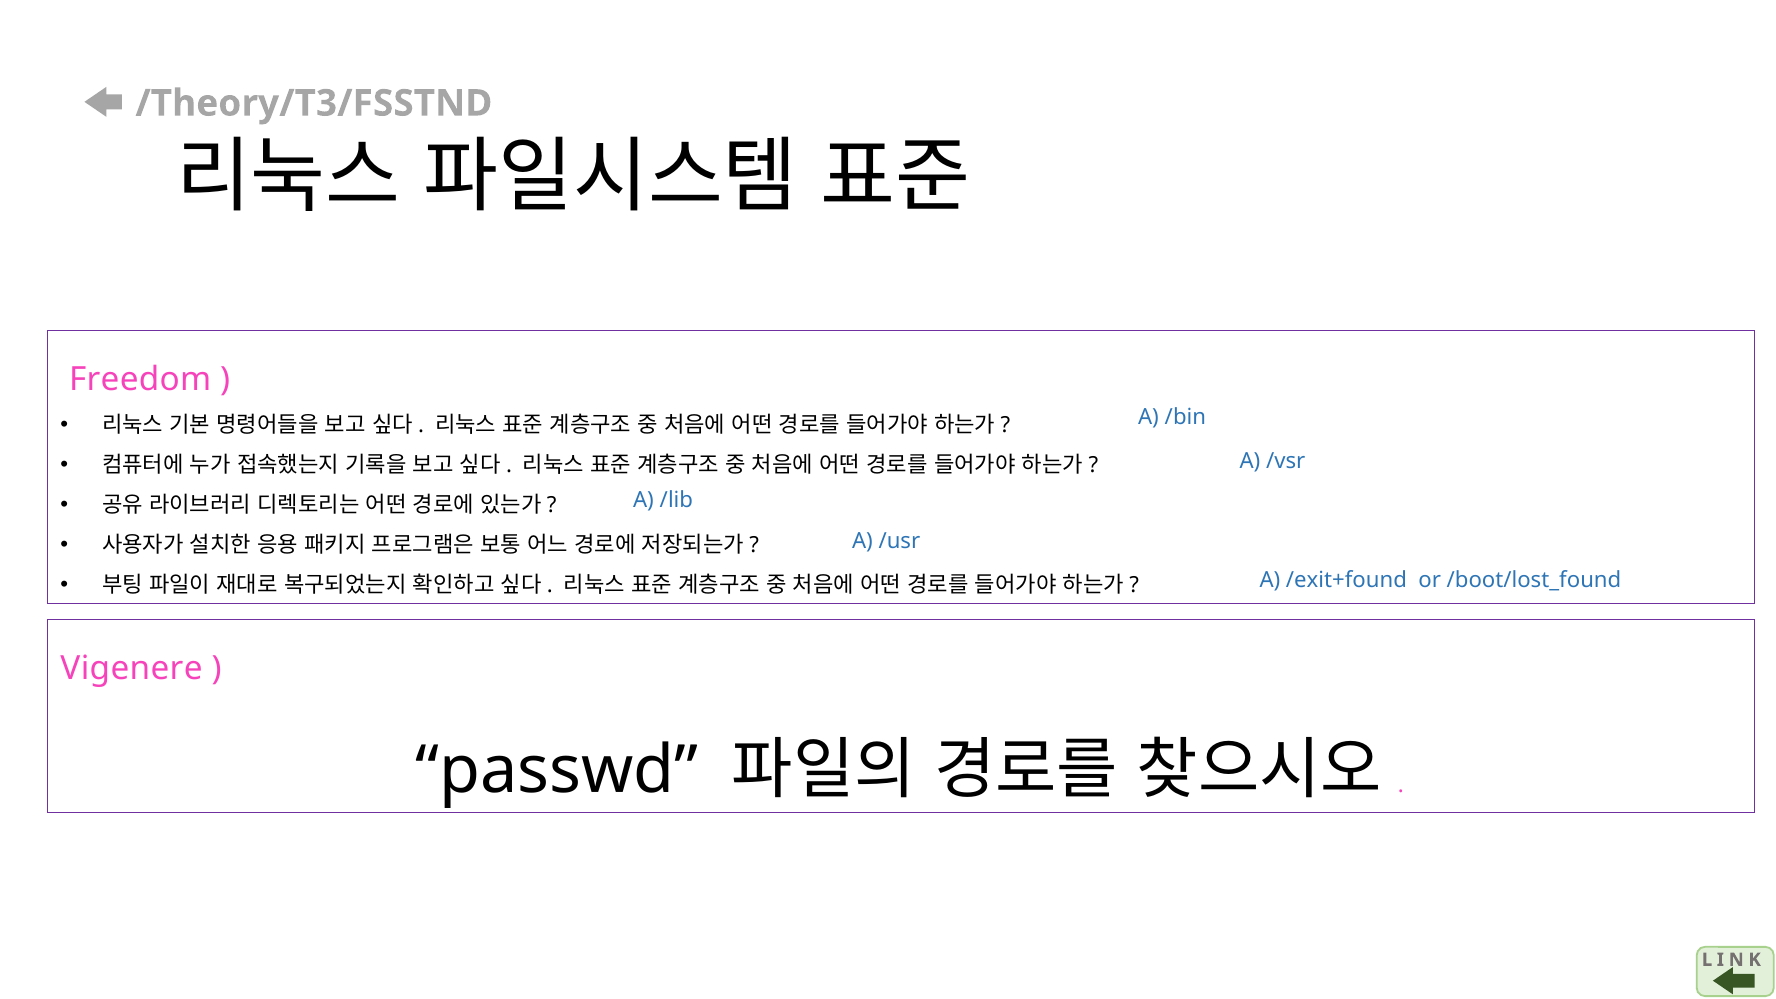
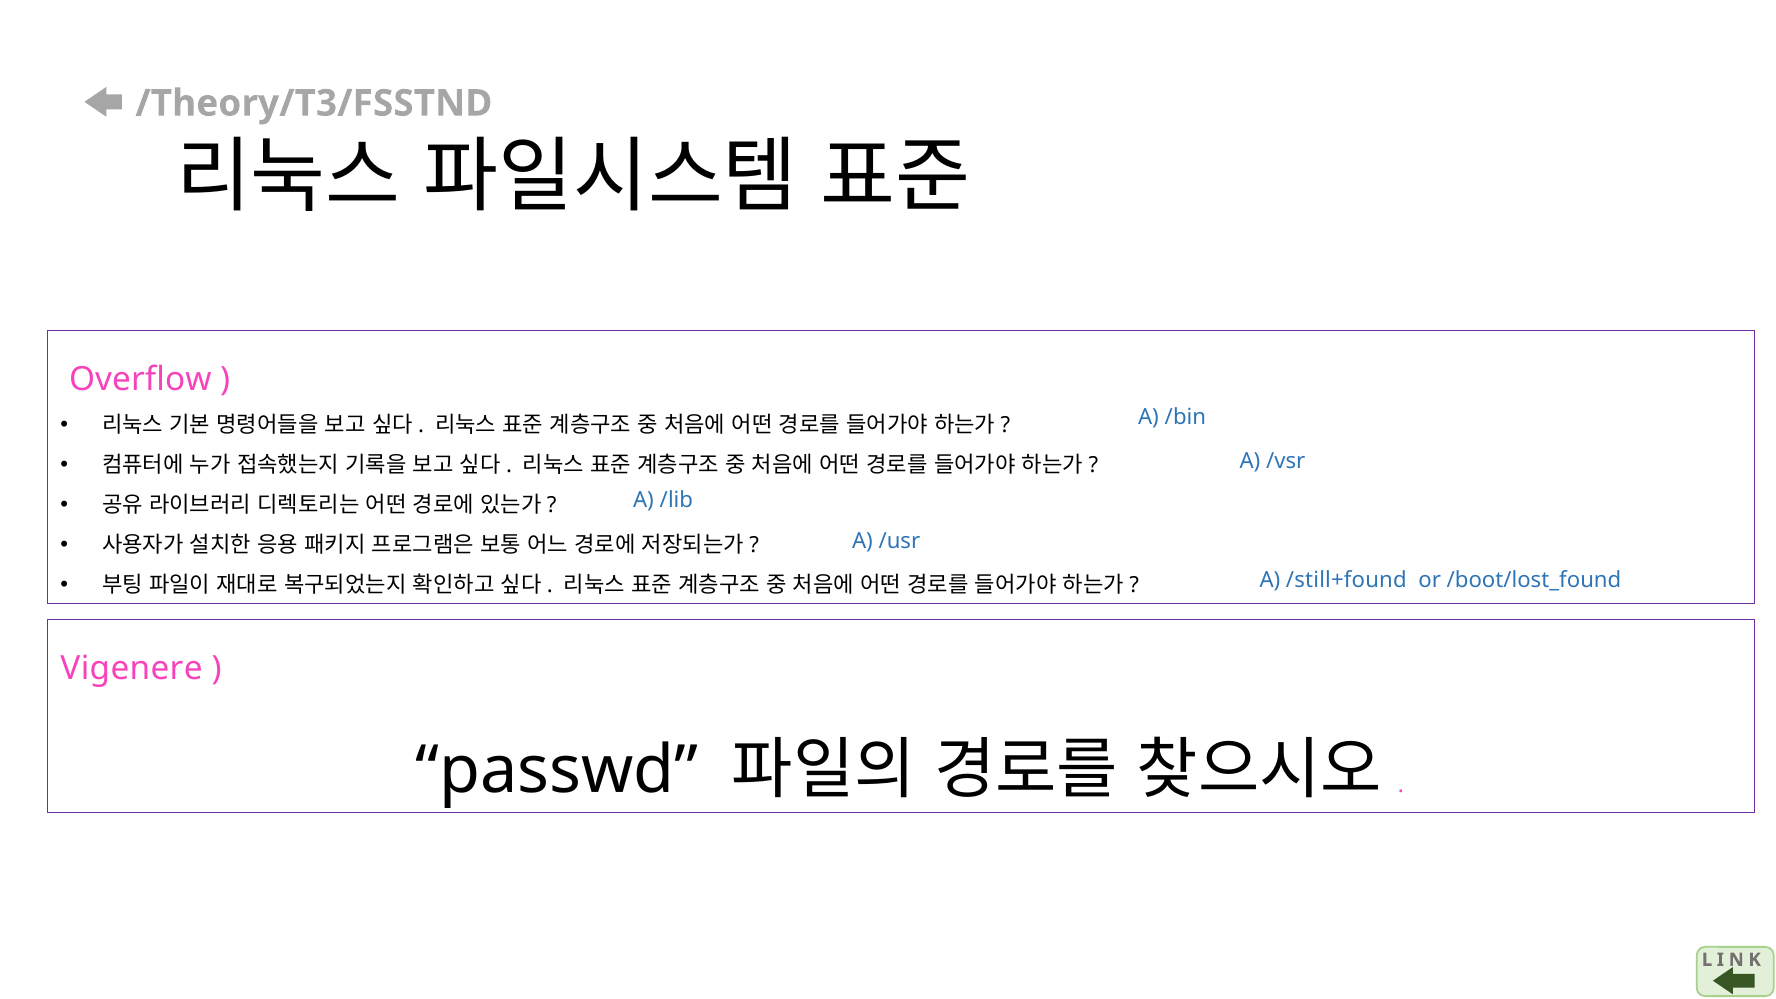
Freedom: Freedom -> Overflow (140, 379)
/exit+found: /exit+found -> /still+found (1346, 580)
